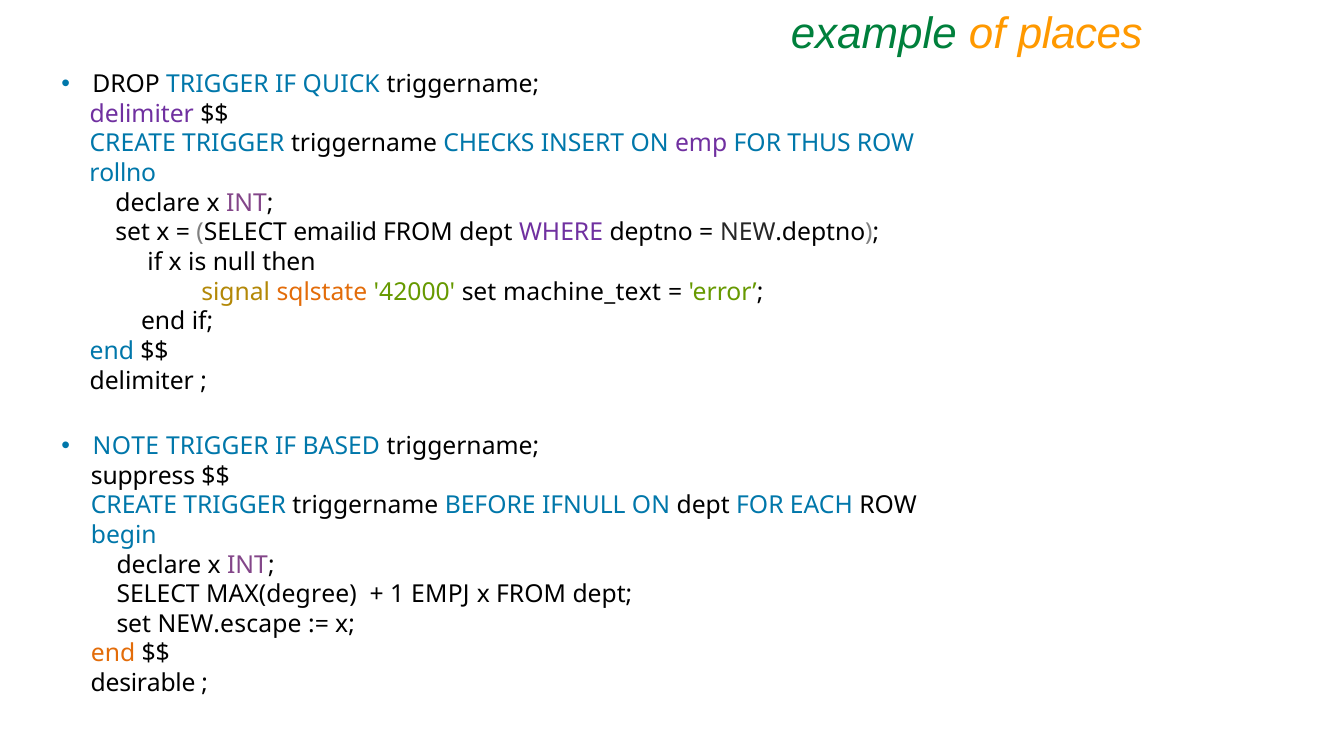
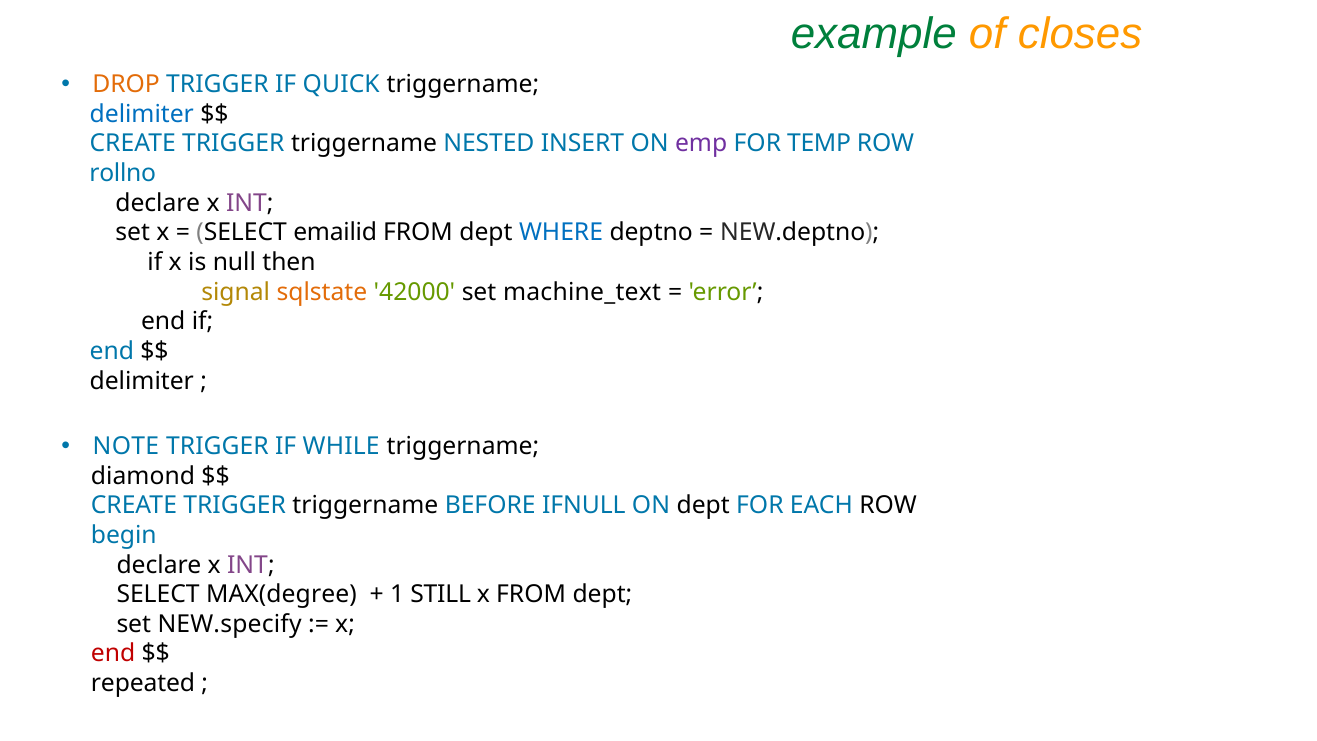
places: places -> closes (1080, 34)
DROP colour: black -> orange (126, 85)
delimiter colour: purple -> blue (142, 114)
CHECKS: CHECKS -> NESTED (489, 144)
THUS: THUS -> TEMP (819, 144)
WHERE colour: purple -> blue (561, 233)
BASED: BASED -> WHILE (341, 446)
suppress: suppress -> diamond (143, 476)
EMPJ: EMPJ -> STILL (441, 594)
NEW.escape: NEW.escape -> NEW.specify (230, 624)
end colour: orange -> red (113, 654)
desirable: desirable -> repeated (143, 683)
